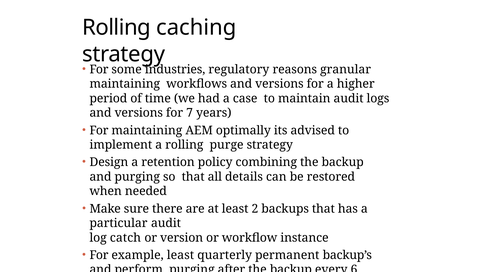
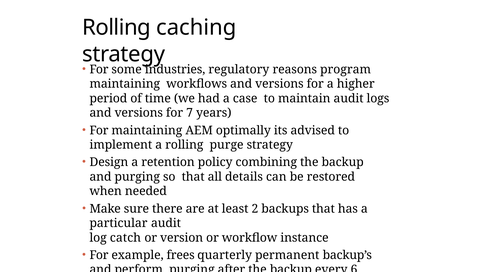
granular: granular -> program (346, 69)
example least: least -> frees (181, 255)
